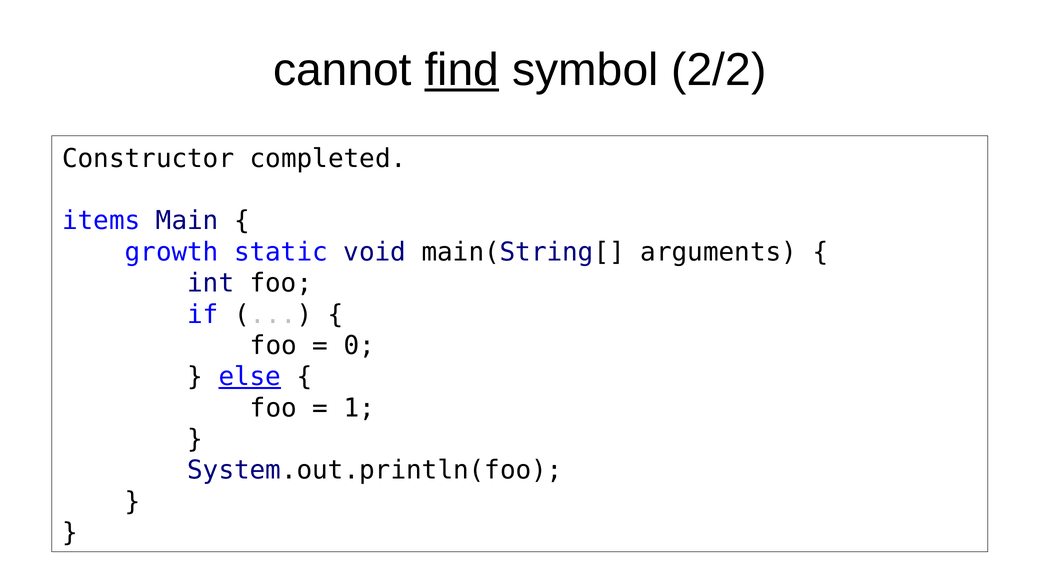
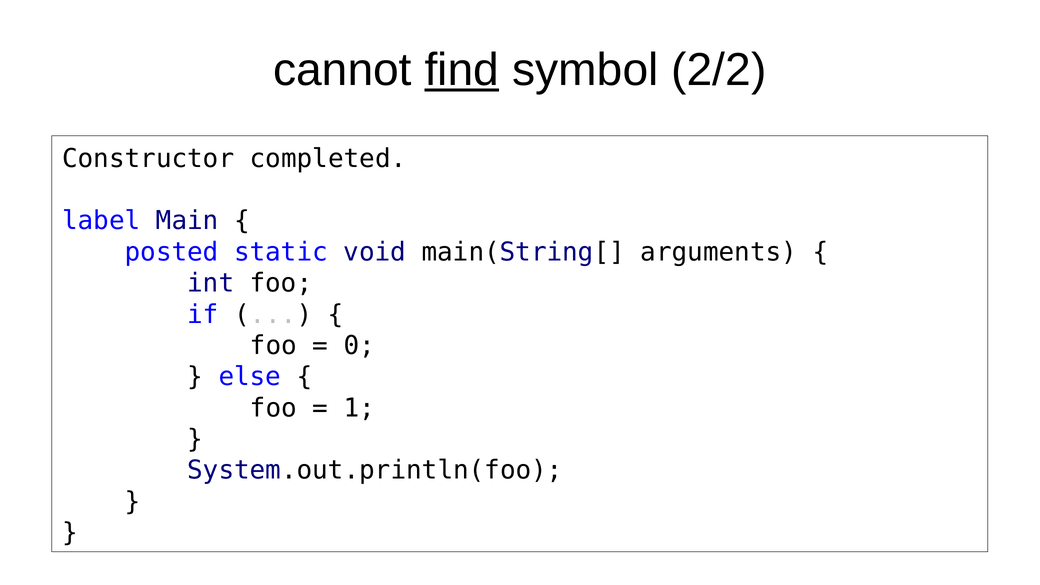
items: items -> label (101, 221)
growth: growth -> posted (172, 252)
else underline: present -> none (250, 377)
